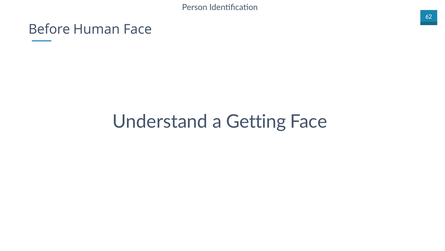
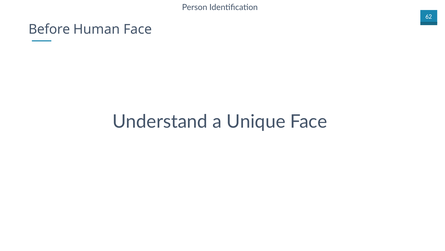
Getting: Getting -> Unique (256, 121)
